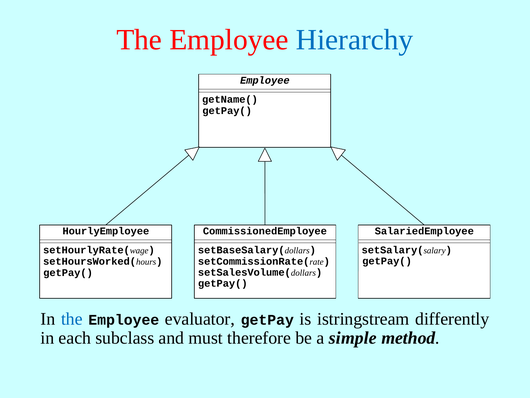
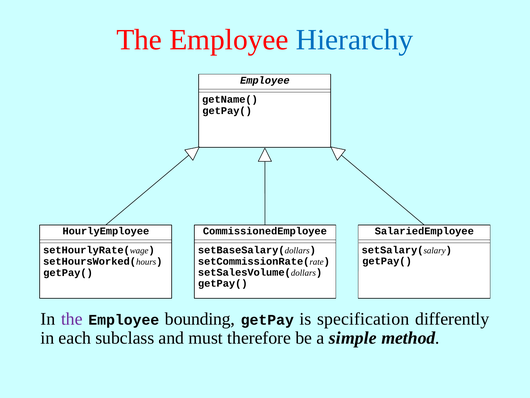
the colour: blue -> purple (72, 319)
evaluator: evaluator -> bounding (200, 319)
istringstream: istringstream -> specification (363, 319)
